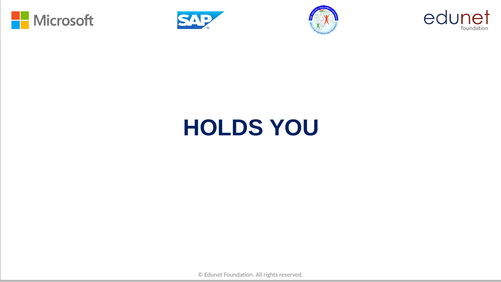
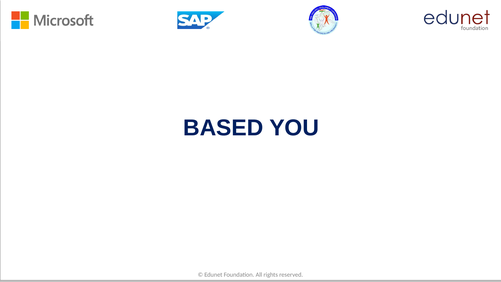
HOLDS: HOLDS -> BASED (223, 128)
